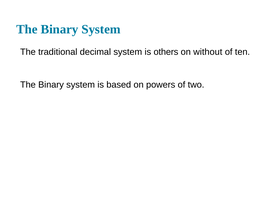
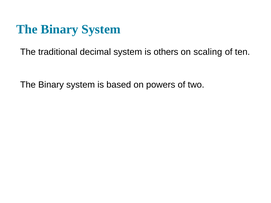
without: without -> scaling (208, 52)
